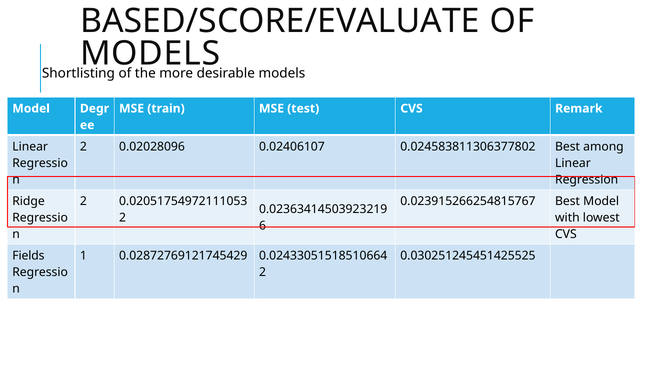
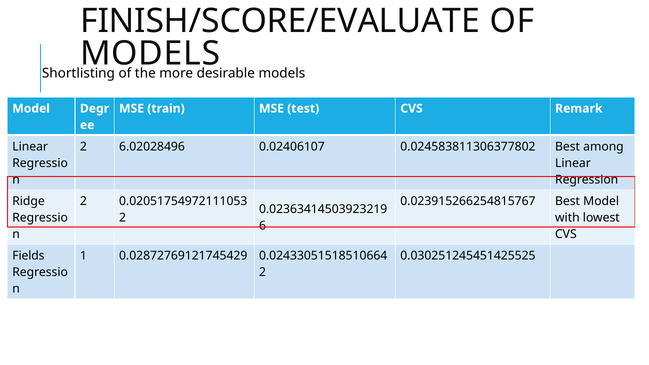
BASED/SCORE/EVALUATE: BASED/SCORE/EVALUATE -> FINISH/SCORE/EVALUATE (280, 21)
0.02028096: 0.02028096 -> 6.02028496 (152, 147)
